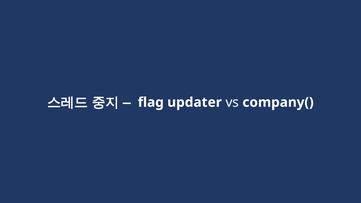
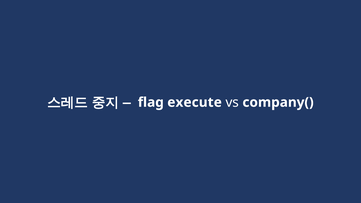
updater: updater -> execute (195, 102)
